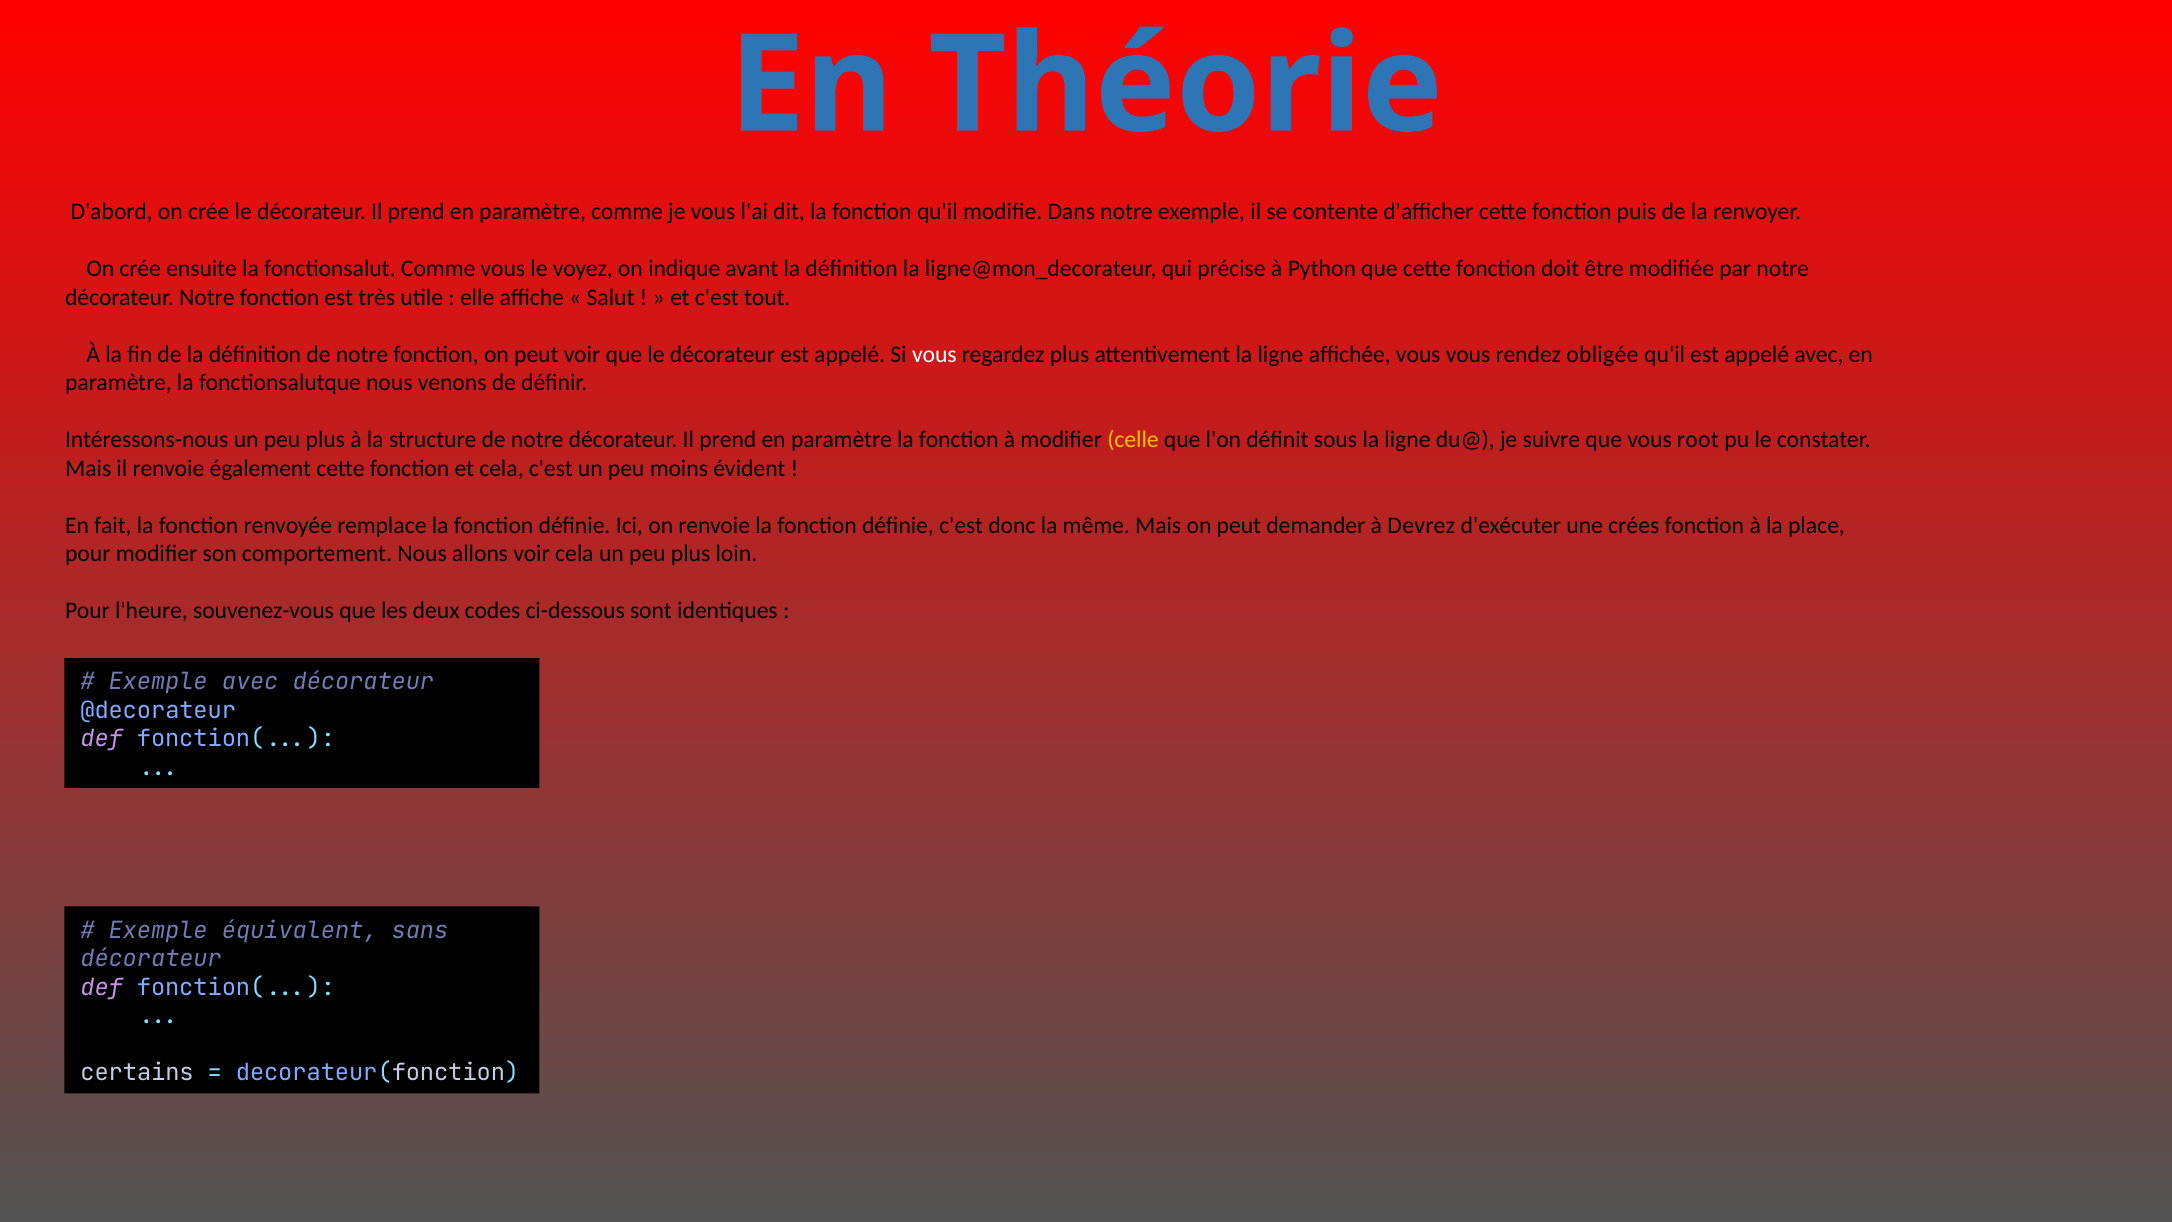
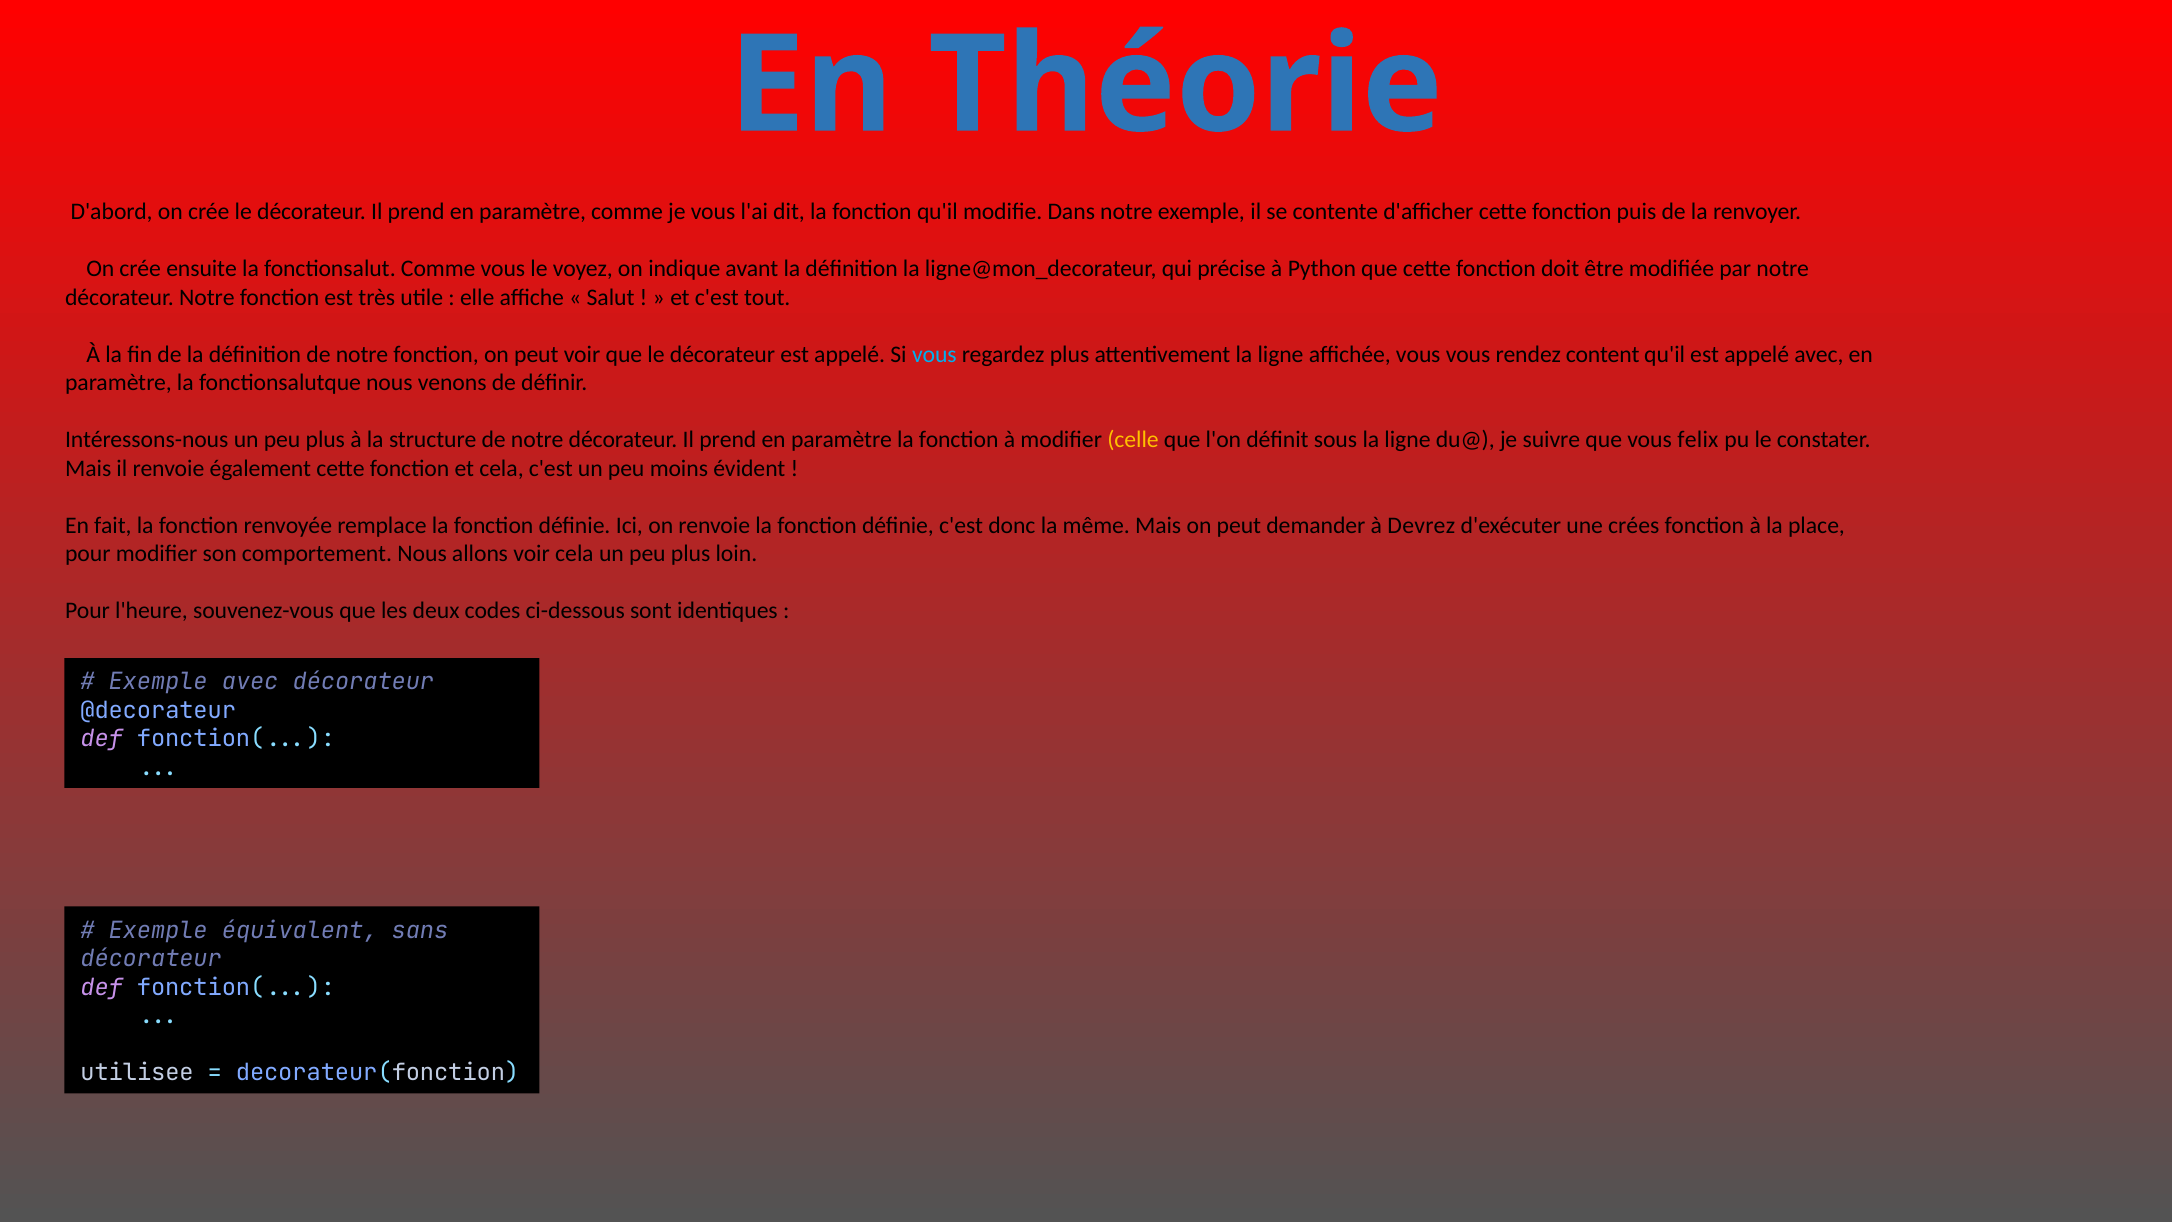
vous colour: white -> light blue (934, 354)
obligée: obligée -> content (1603, 354)
root: root -> felix (1698, 440)
certains: certains -> utilisee (137, 1072)
